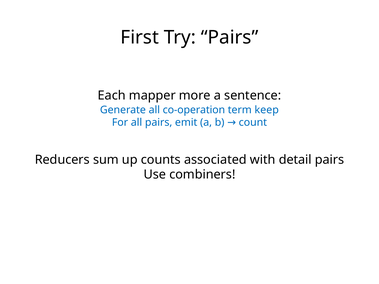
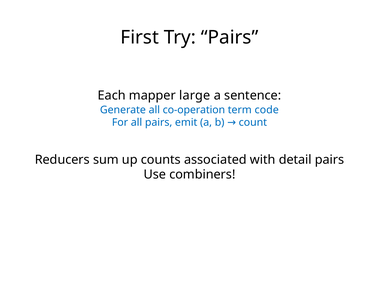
more: more -> large (195, 96)
keep: keep -> code (267, 110)
